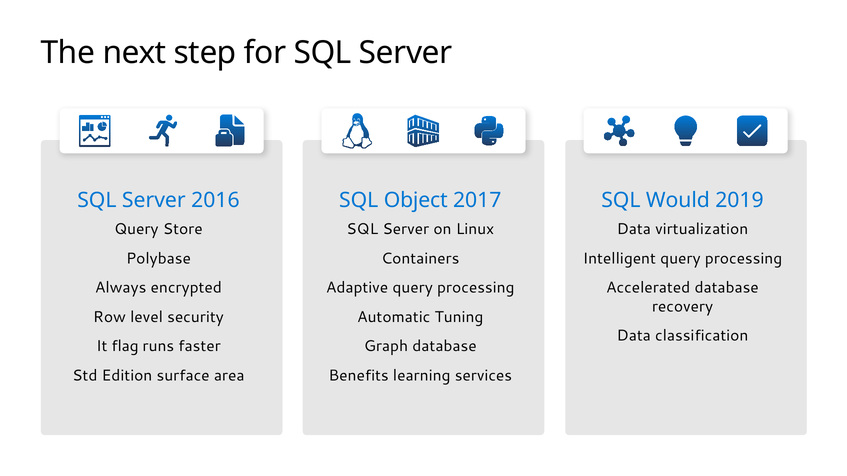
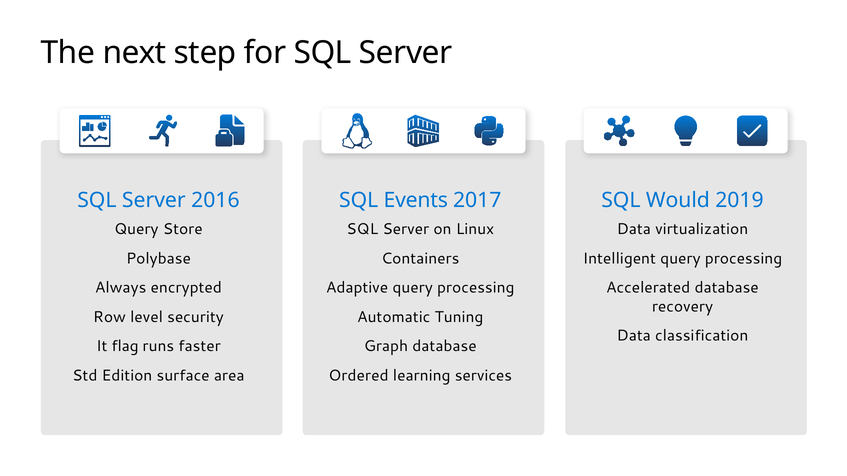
Object: Object -> Events (416, 200)
Benefits: Benefits -> Ordered (359, 376)
